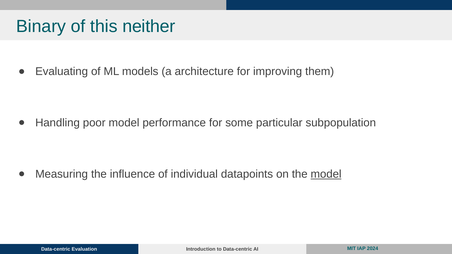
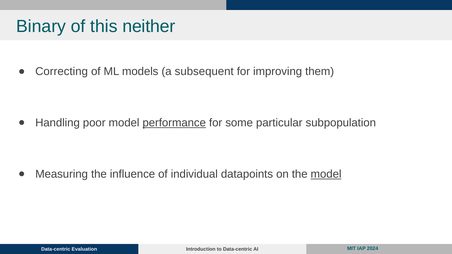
Evaluating: Evaluating -> Correcting (62, 72)
architecture: architecture -> subsequent (204, 72)
performance underline: none -> present (174, 123)
